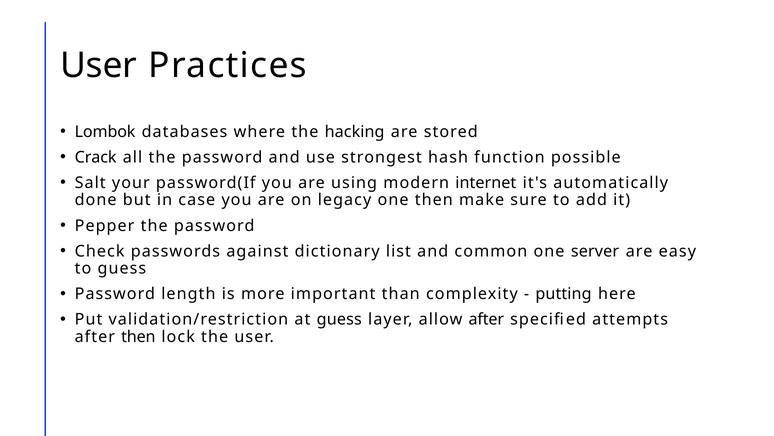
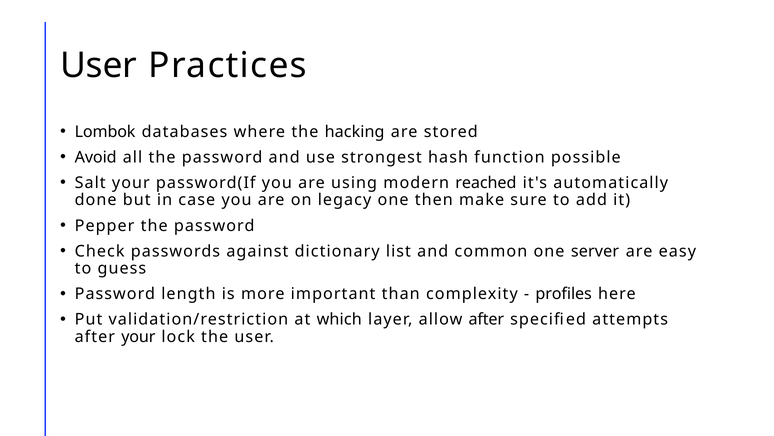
Crack: Crack -> Avoid (96, 157)
internet: internet -> reached (486, 182)
putting: putting -> profiles (564, 294)
at guess: guess -> which (339, 319)
after then: then -> your (138, 337)
